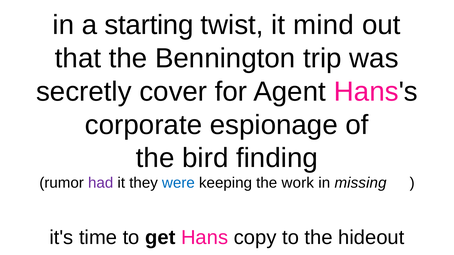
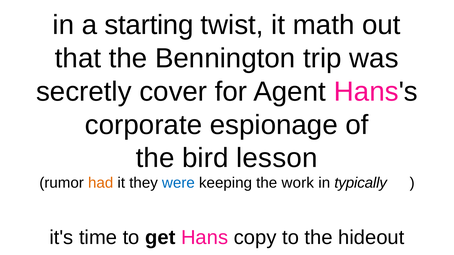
mind: mind -> math (324, 25)
finding: finding -> lesson (277, 158)
had colour: purple -> orange (101, 183)
missing: missing -> typically (361, 183)
